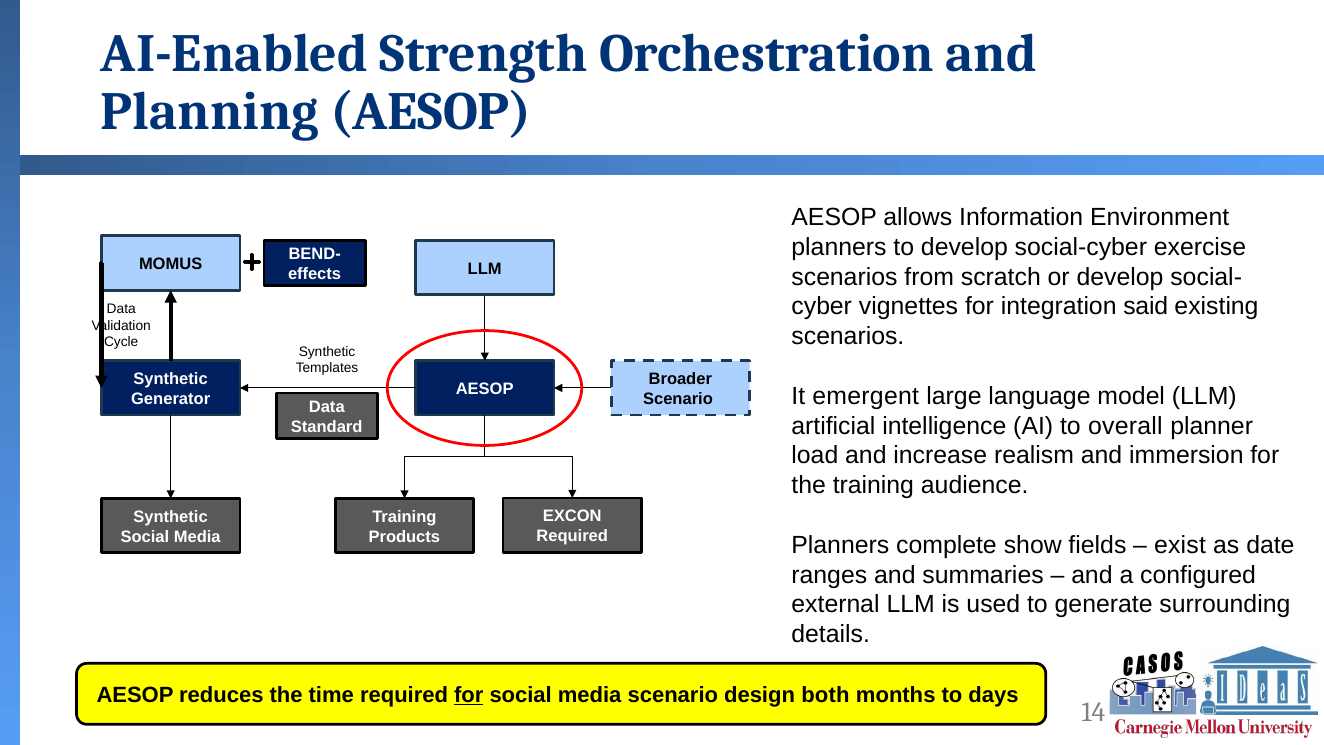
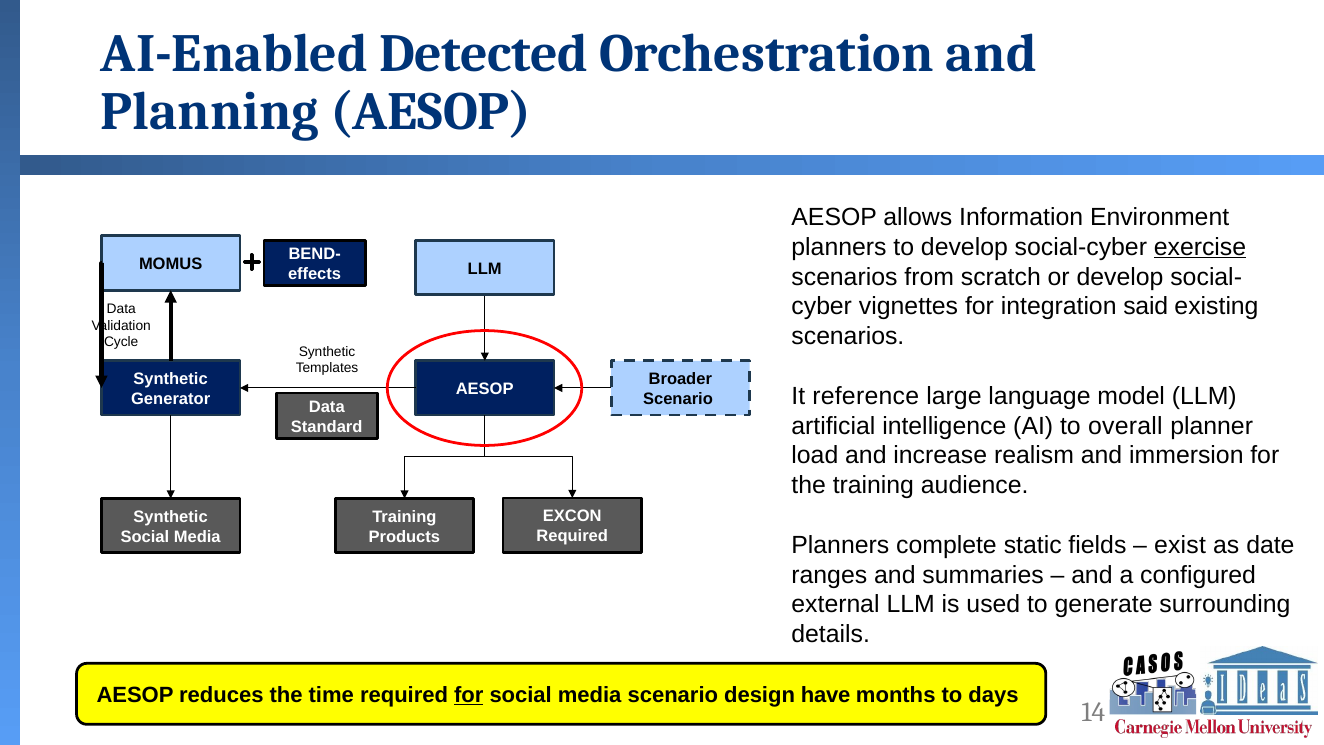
Strength: Strength -> Detected (484, 53)
exercise underline: none -> present (1200, 247)
emergent: emergent -> reference (866, 396)
show: show -> static (1033, 545)
both: both -> have (826, 695)
